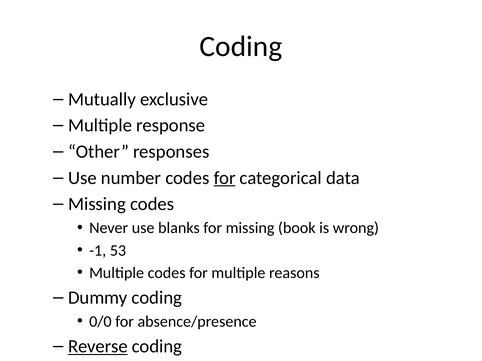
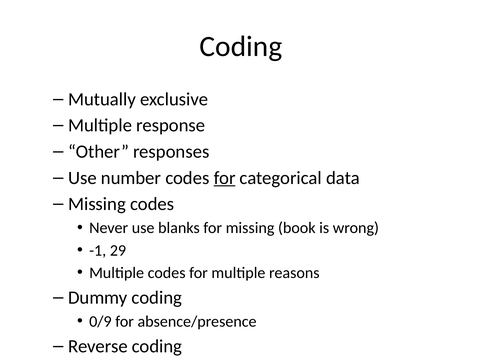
53: 53 -> 29 (118, 251)
0/0: 0/0 -> 0/9 (100, 322)
Reverse underline: present -> none (98, 347)
